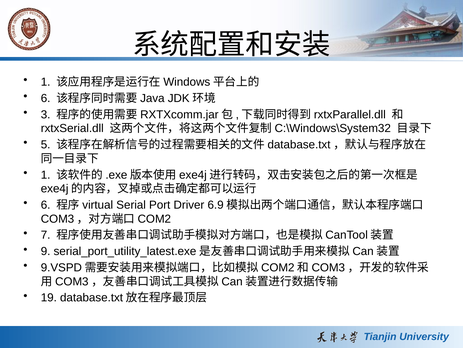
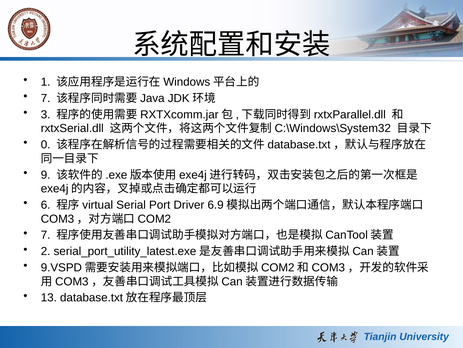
6: 6 -> 7 (46, 98)
5: 5 -> 0 (46, 144)
1: 1 -> 9 (46, 174)
9: 9 -> 2 (46, 251)
19: 19 -> 13 (49, 297)
